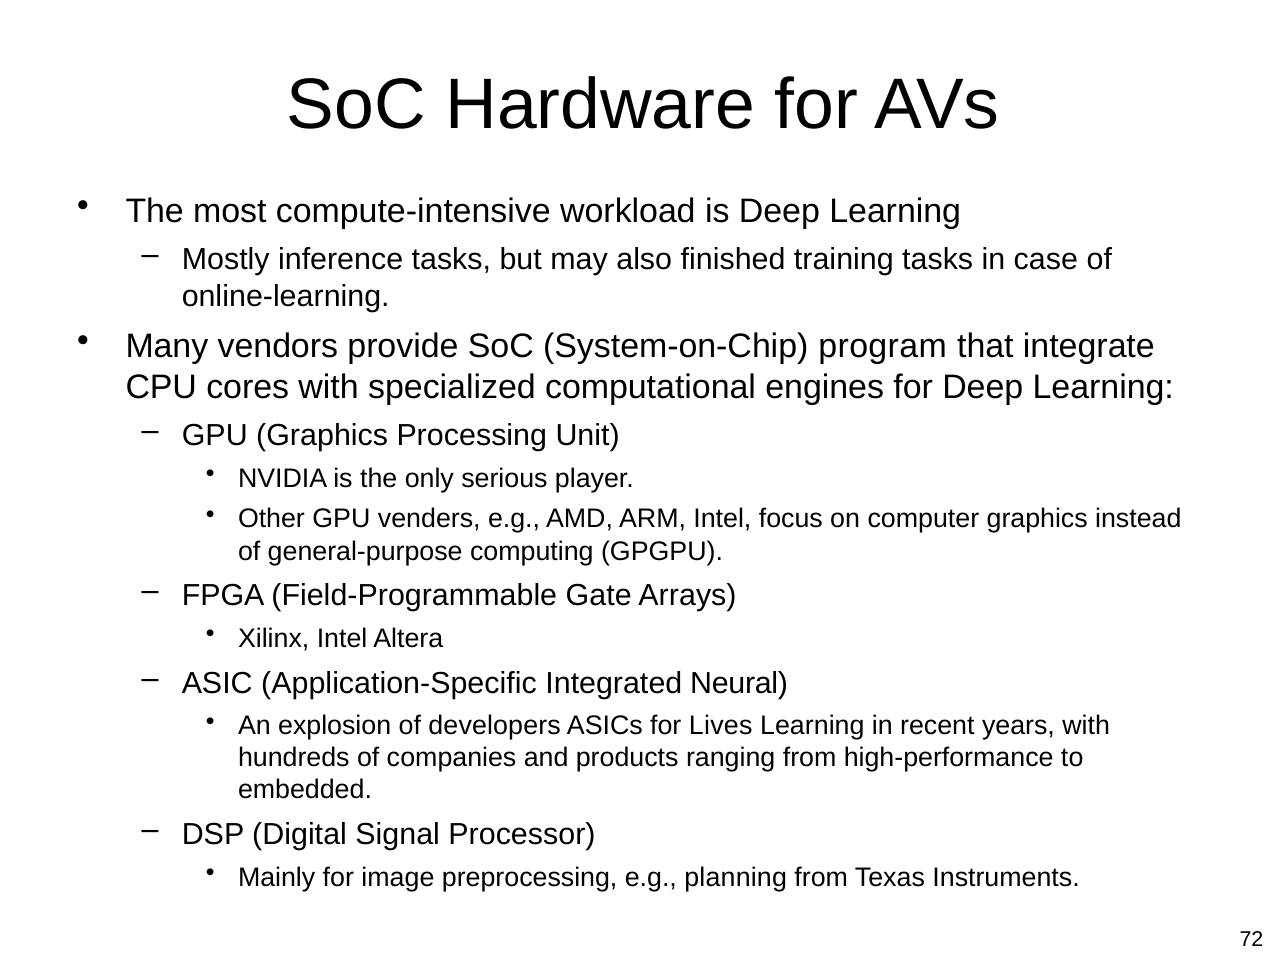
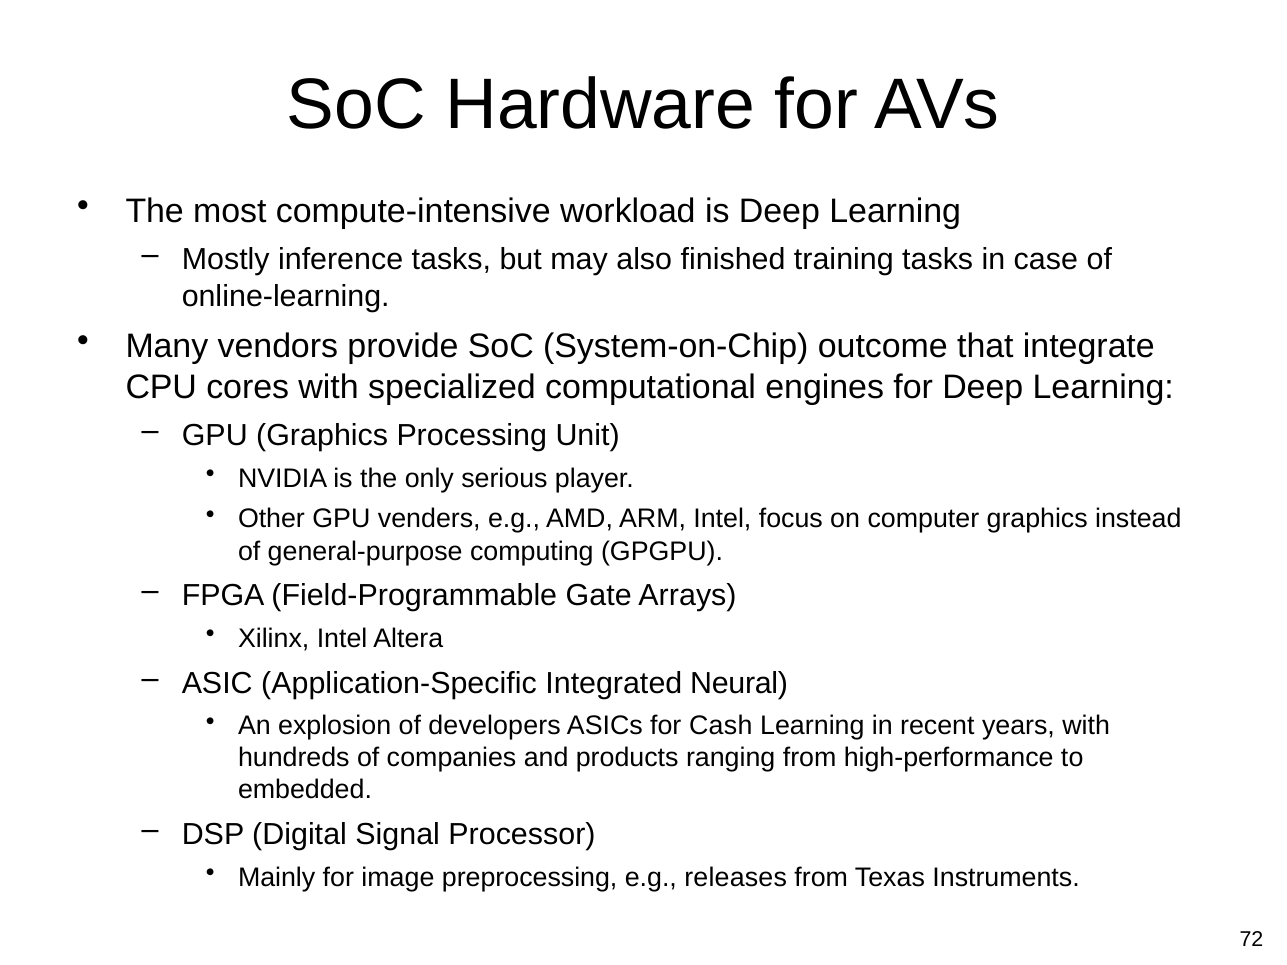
program: program -> outcome (883, 347)
Lives: Lives -> Cash (721, 726)
planning: planning -> releases (736, 877)
